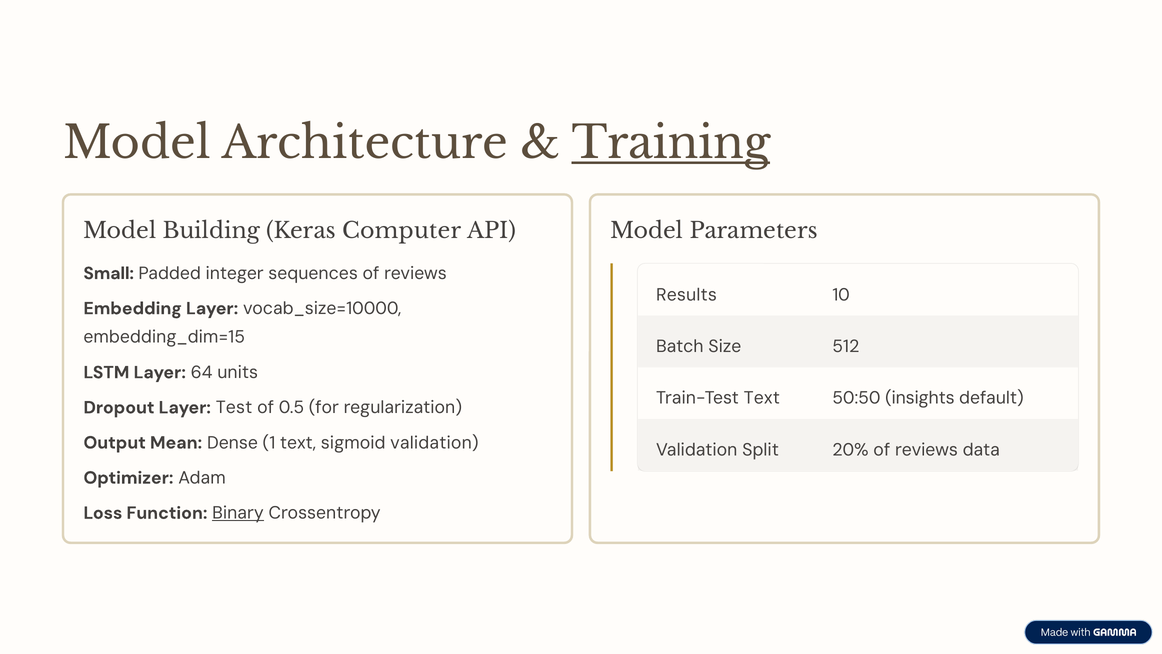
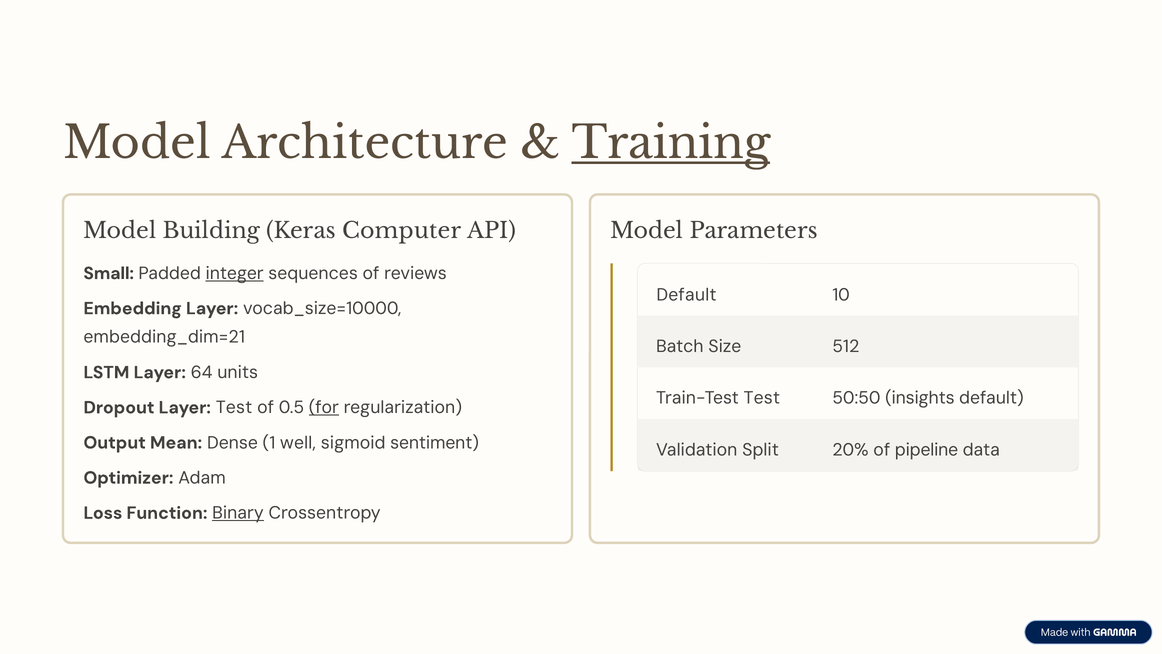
integer underline: none -> present (235, 273)
Results: Results -> Default (686, 295)
embedding_dim=15: embedding_dim=15 -> embedding_dim=21 (164, 337)
Train-Test Text: Text -> Test (762, 398)
for underline: none -> present (324, 407)
1 text: text -> well (298, 442)
sigmoid validation: validation -> sentiment (435, 442)
20% of reviews: reviews -> pipeline (927, 450)
